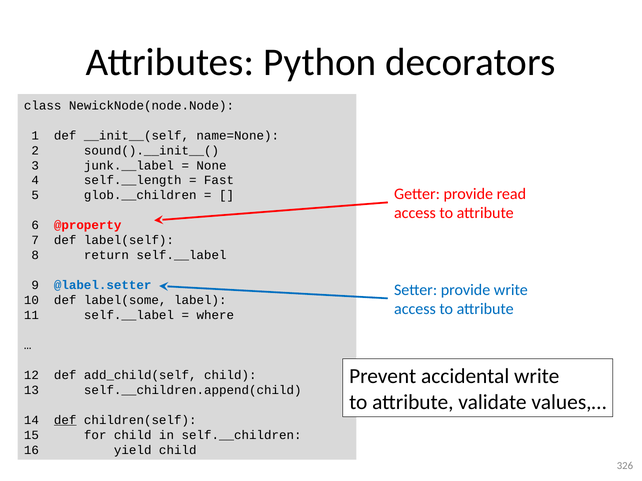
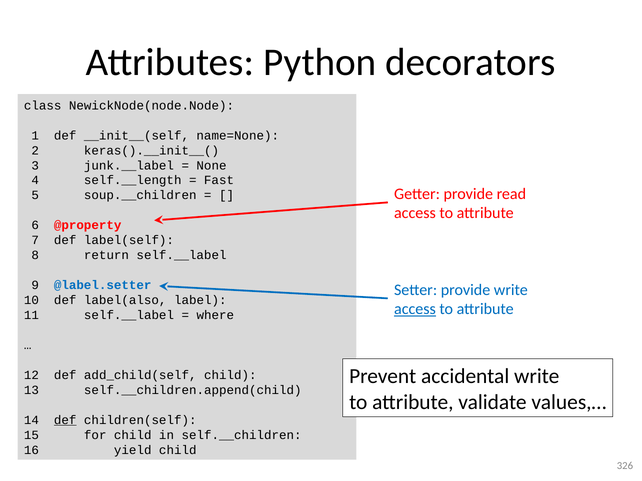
sound().__init__(: sound().__init__( -> keras().__init__( (151, 151)
glob.__children: glob.__children -> soup.__children (140, 196)
label(some: label(some -> label(also (125, 300)
access underline: none -> present (415, 309)
